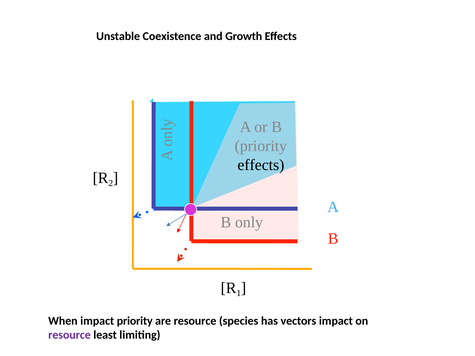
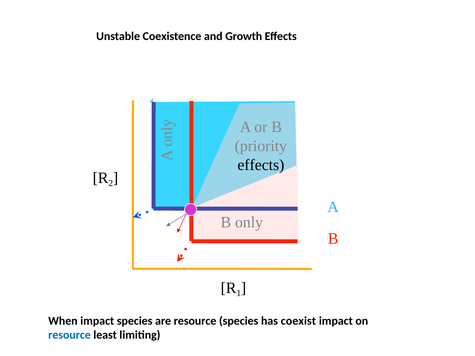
impact priority: priority -> species (135, 321)
vectors: vectors -> coexist (298, 321)
resource colour: purple -> blue (69, 335)
